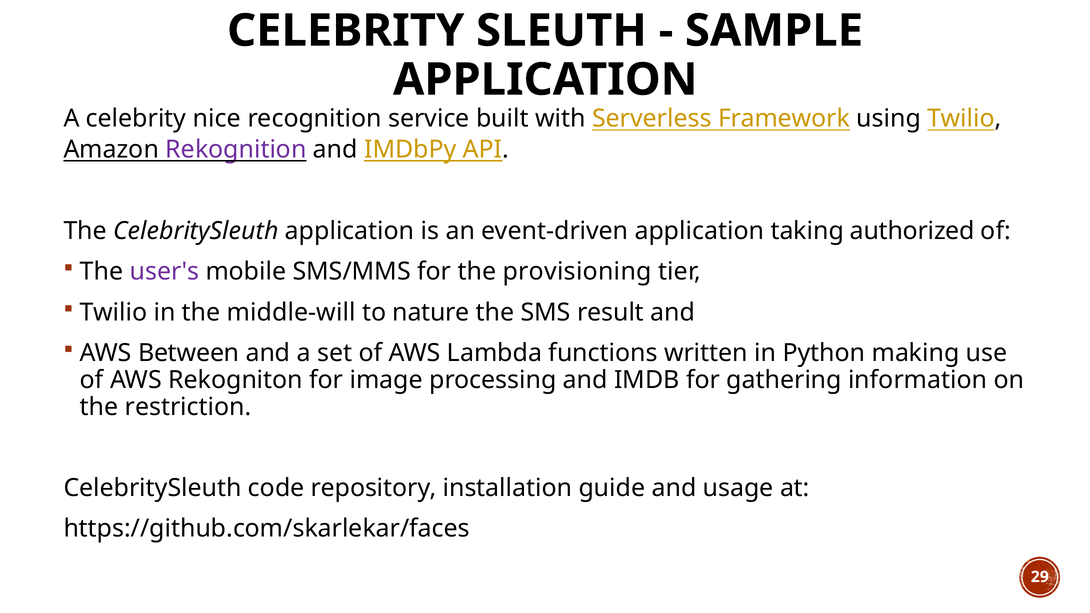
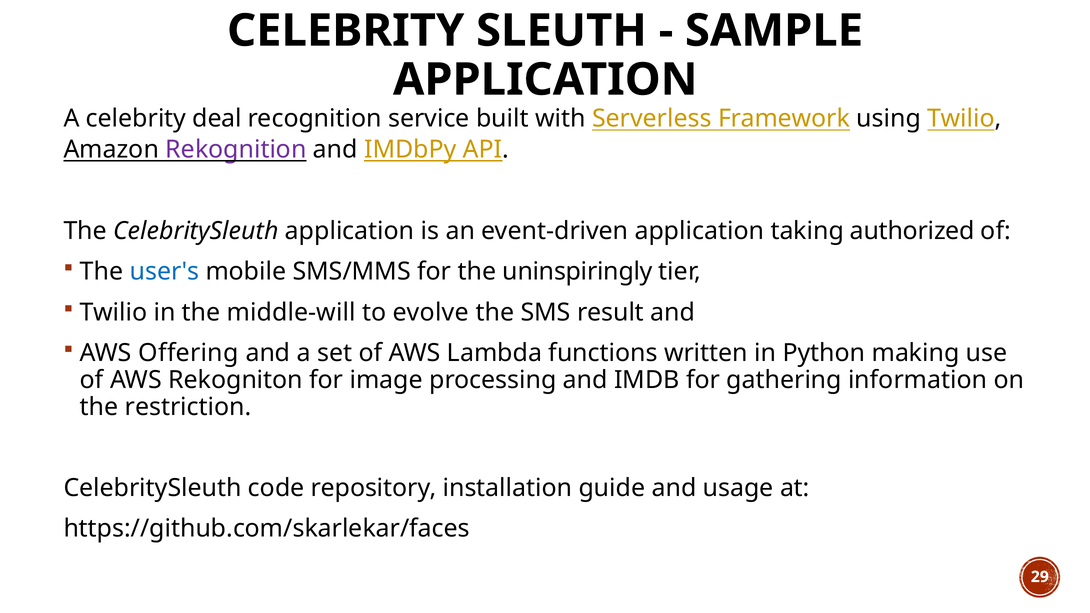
nice: nice -> deal (217, 119)
user's colour: purple -> blue (164, 272)
provisioning: provisioning -> uninspiringly (577, 272)
nature: nature -> evolve (431, 312)
Between: Between -> Offering (188, 353)
